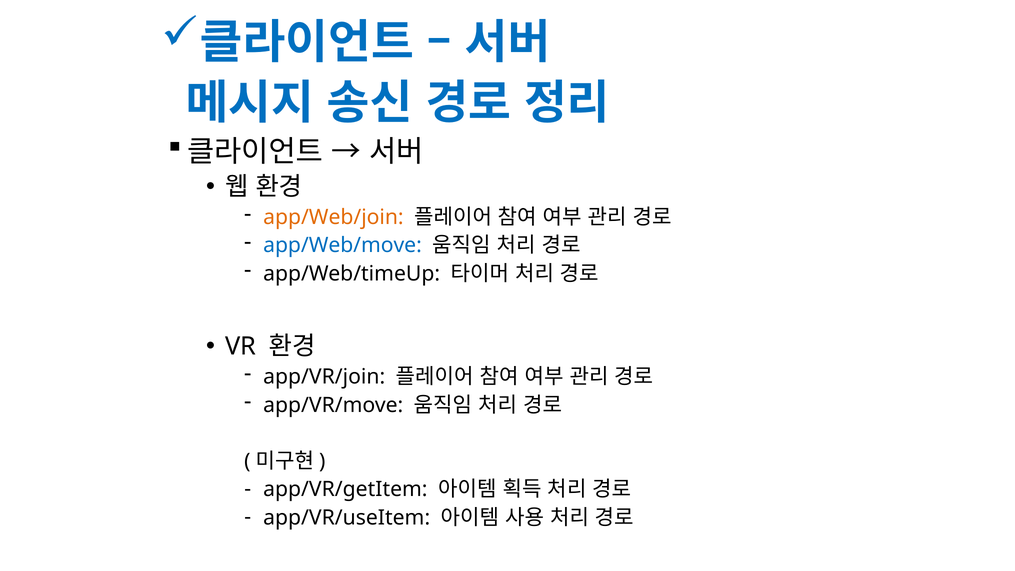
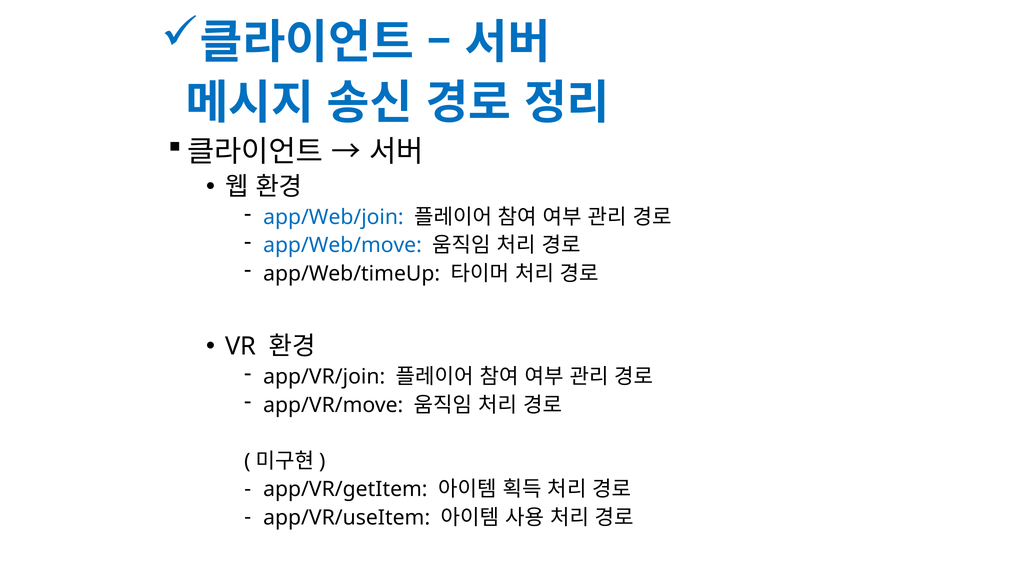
app/Web/join colour: orange -> blue (333, 217)
